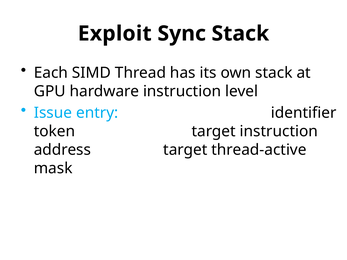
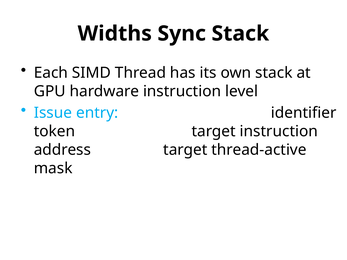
Exploit: Exploit -> Widths (115, 34)
